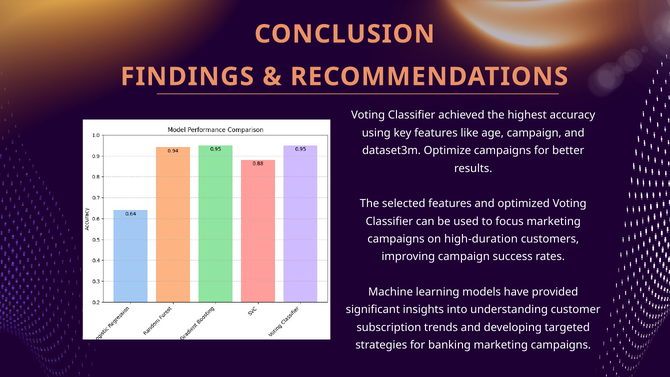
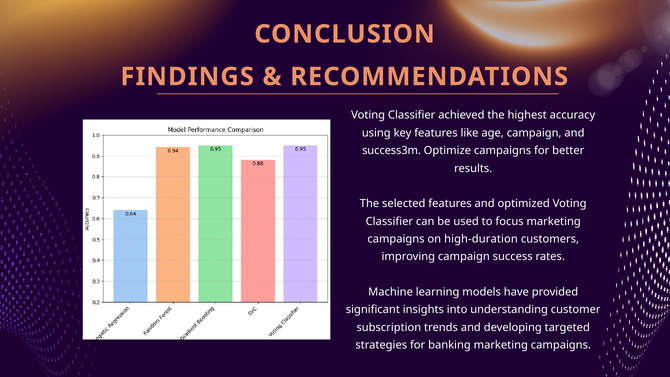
dataset3m: dataset3m -> success3m (392, 151)
